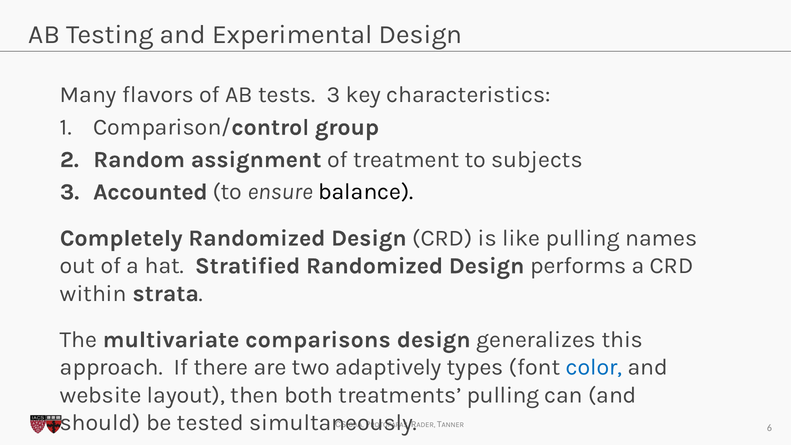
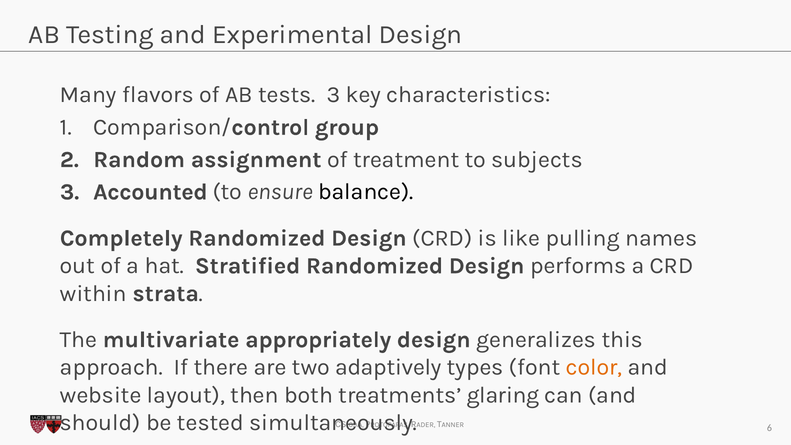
comparisons: comparisons -> appropriately (318, 340)
color colour: blue -> orange (594, 367)
treatments pulling: pulling -> glaring (503, 395)
